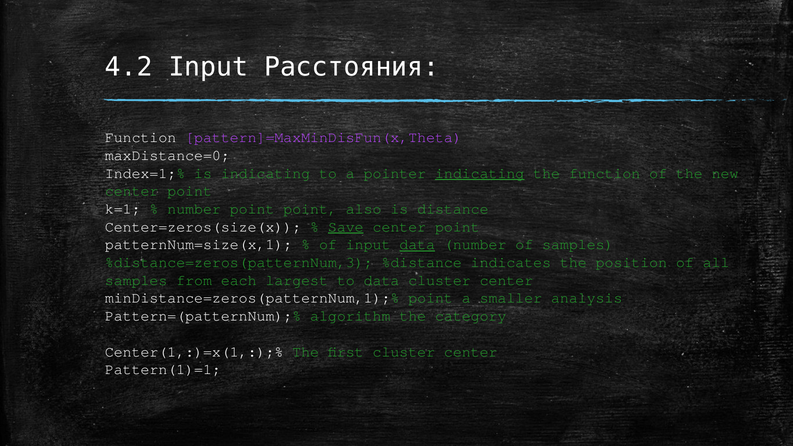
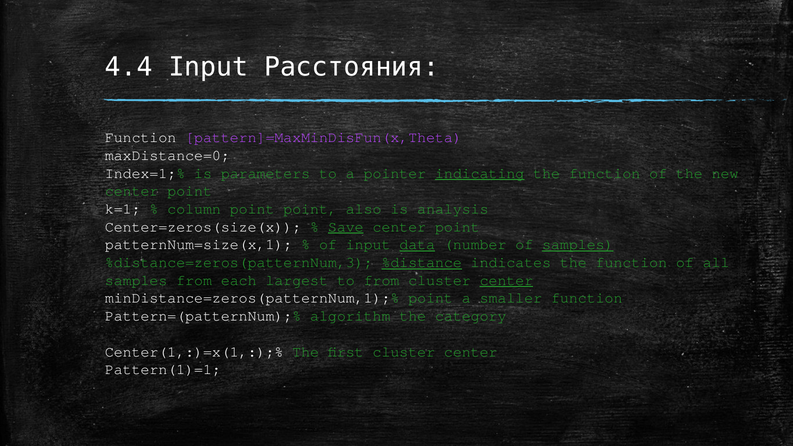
4.2: 4.2 -> 4.4 (129, 67)
is indicating: indicating -> parameters (266, 173)
number: number -> column (194, 209)
distance: distance -> analysis (453, 209)
samples underline: none -> present (578, 245)
%distance underline: none -> present (422, 263)
indicates the position: position -> function (631, 263)
to data: data -> from (382, 280)
center underline: none -> present (506, 280)
smaller analysis: analysis -> function (587, 298)
